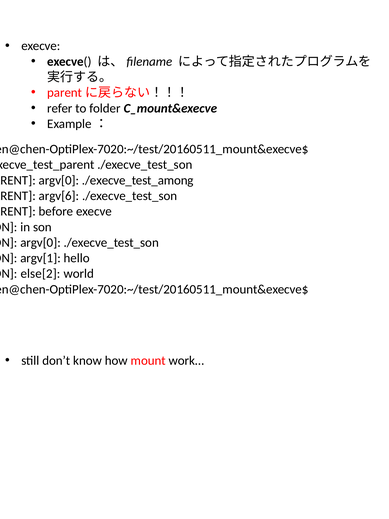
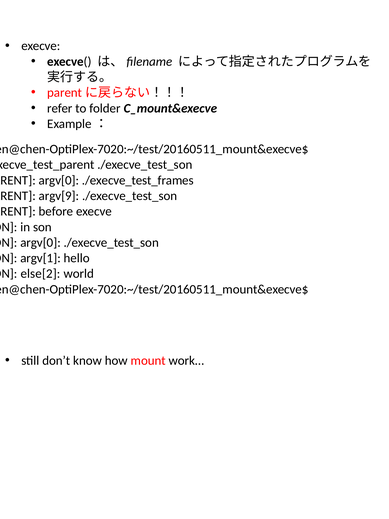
./execve_test_among: ./execve_test_among -> ./execve_test_frames (138, 180)
argv[6: argv[6 -> argv[9 (59, 196)
